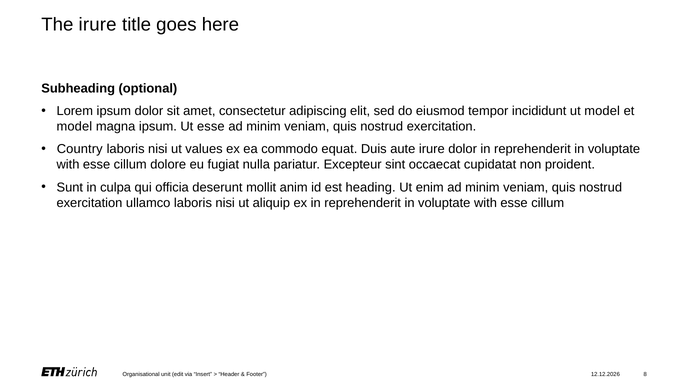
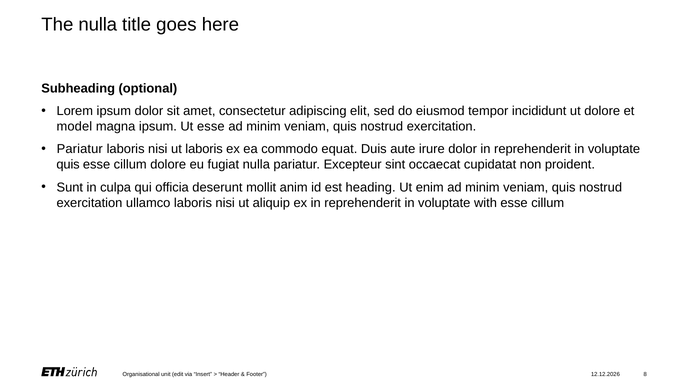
The irure: irure -> nulla (98, 25)
ut model: model -> dolore (602, 111)
Country: Country -> Pariatur (80, 149)
ut values: values -> laboris (204, 149)
with: with -> quis (68, 165)
